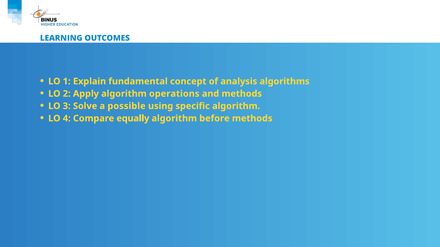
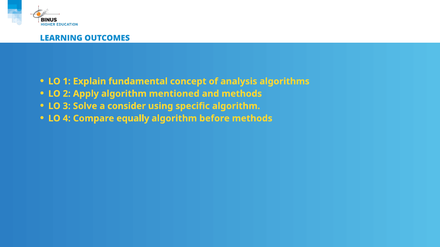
operations: operations -> mentioned (174, 94)
possible: possible -> consider (127, 106)
